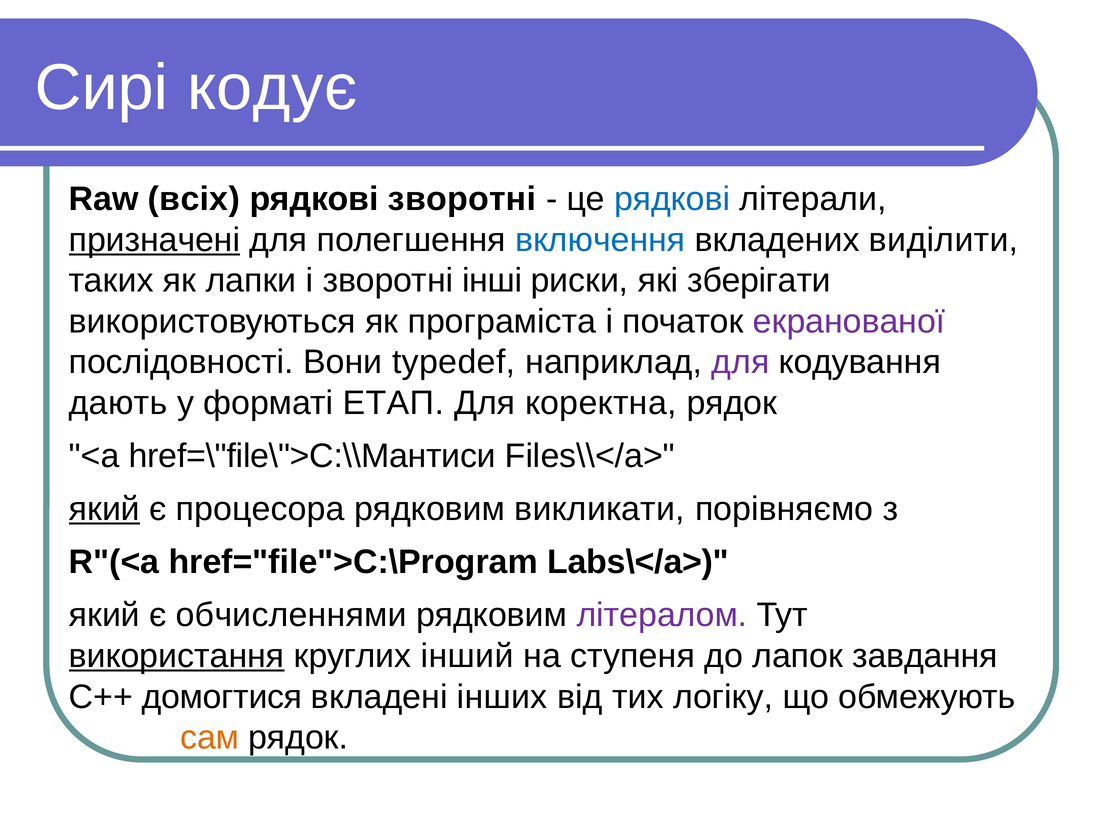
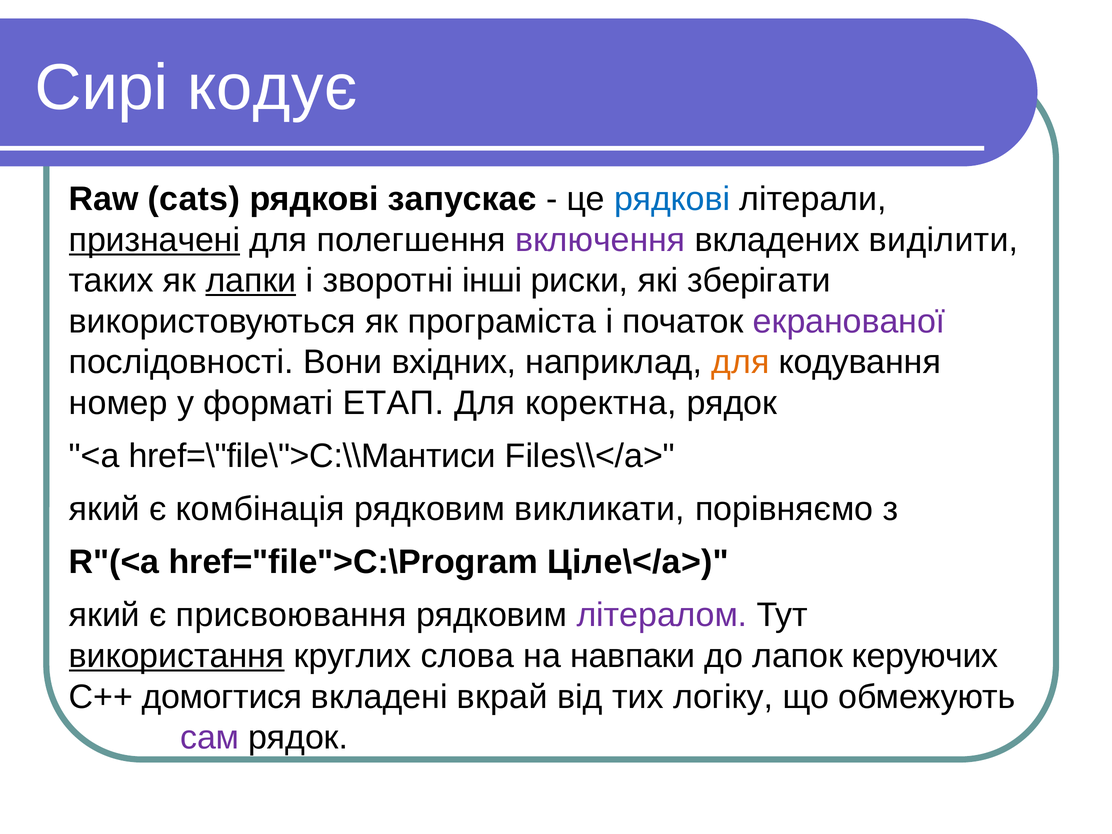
всіх: всіх -> cats (194, 199)
рядкові зворотні: зворотні -> запускає (462, 199)
включення colour: blue -> purple (600, 240)
лапки underline: none -> present (251, 281)
typedef: typedef -> вхідних (454, 362)
для colour: purple -> orange (740, 362)
дають: дають -> номер (118, 403)
який underline: present -> none (104, 509)
процесора: процесора -> комбінація (260, 509)
Labs\</a>: Labs\</a> -> Ціле\</a> (638, 562)
обчисленнями: обчисленнями -> присвоювання (291, 615)
інший: інший -> слова (467, 656)
ступеня: ступеня -> навпаки (633, 656)
завдання: завдання -> керуючих (925, 656)
інших: інших -> вкрай (502, 697)
сам colour: orange -> purple (210, 738)
